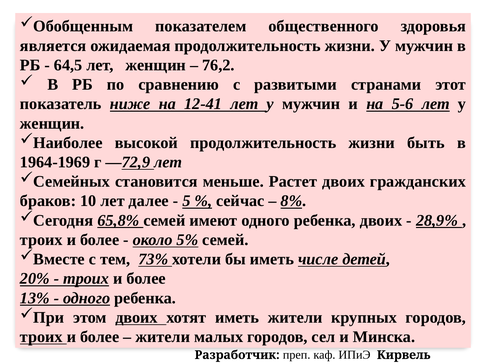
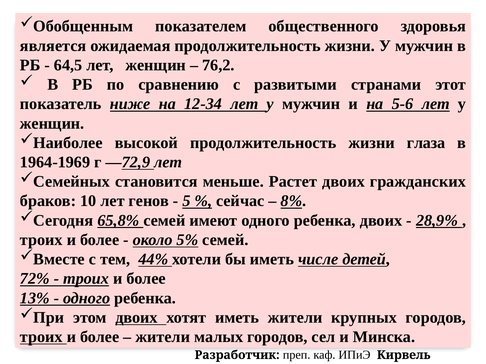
12-41: 12-41 -> 12-34 (203, 104)
быть: быть -> глаза (426, 143)
далее: далее -> генов (149, 201)
73%: 73% -> 44% (153, 260)
20%: 20% -> 72% (35, 279)
